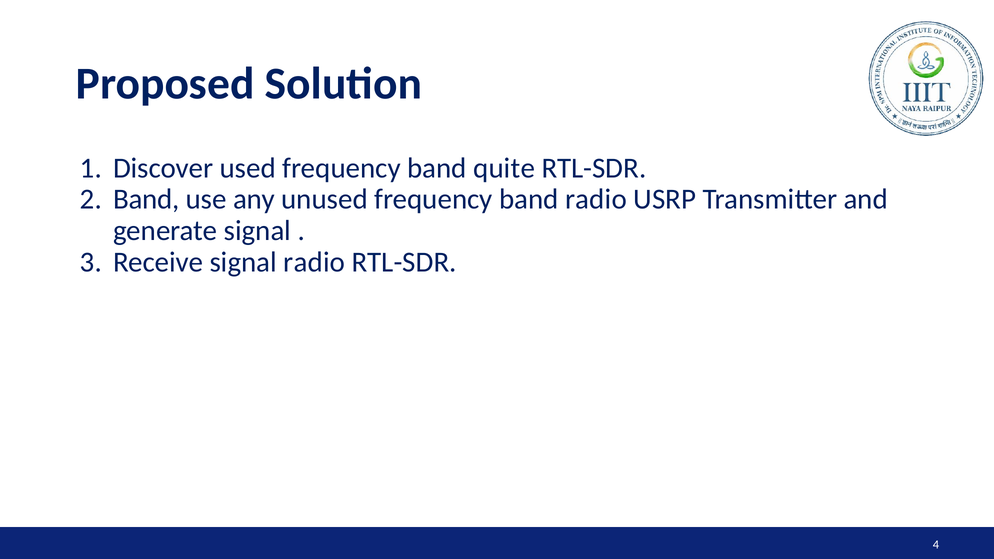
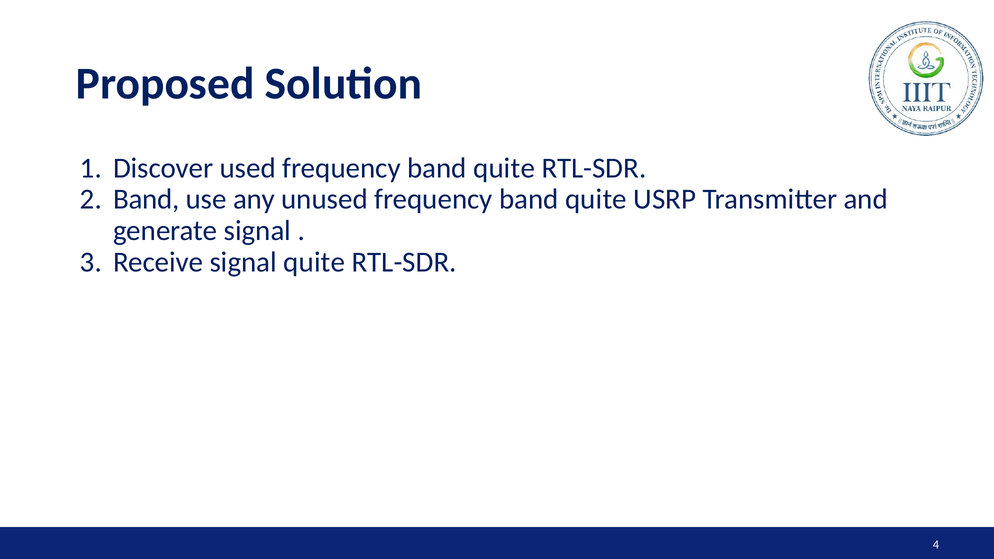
unused frequency band radio: radio -> quite (596, 199)
signal radio: radio -> quite (314, 262)
